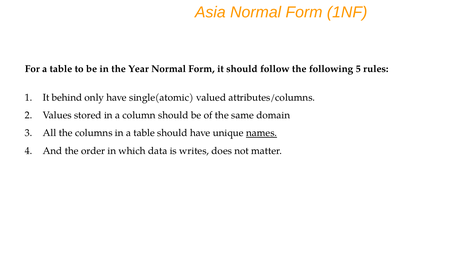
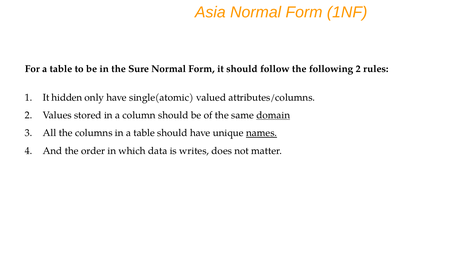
Year: Year -> Sure (139, 69)
following 5: 5 -> 2 (358, 69)
behind: behind -> hidden (67, 98)
domain underline: none -> present (273, 115)
